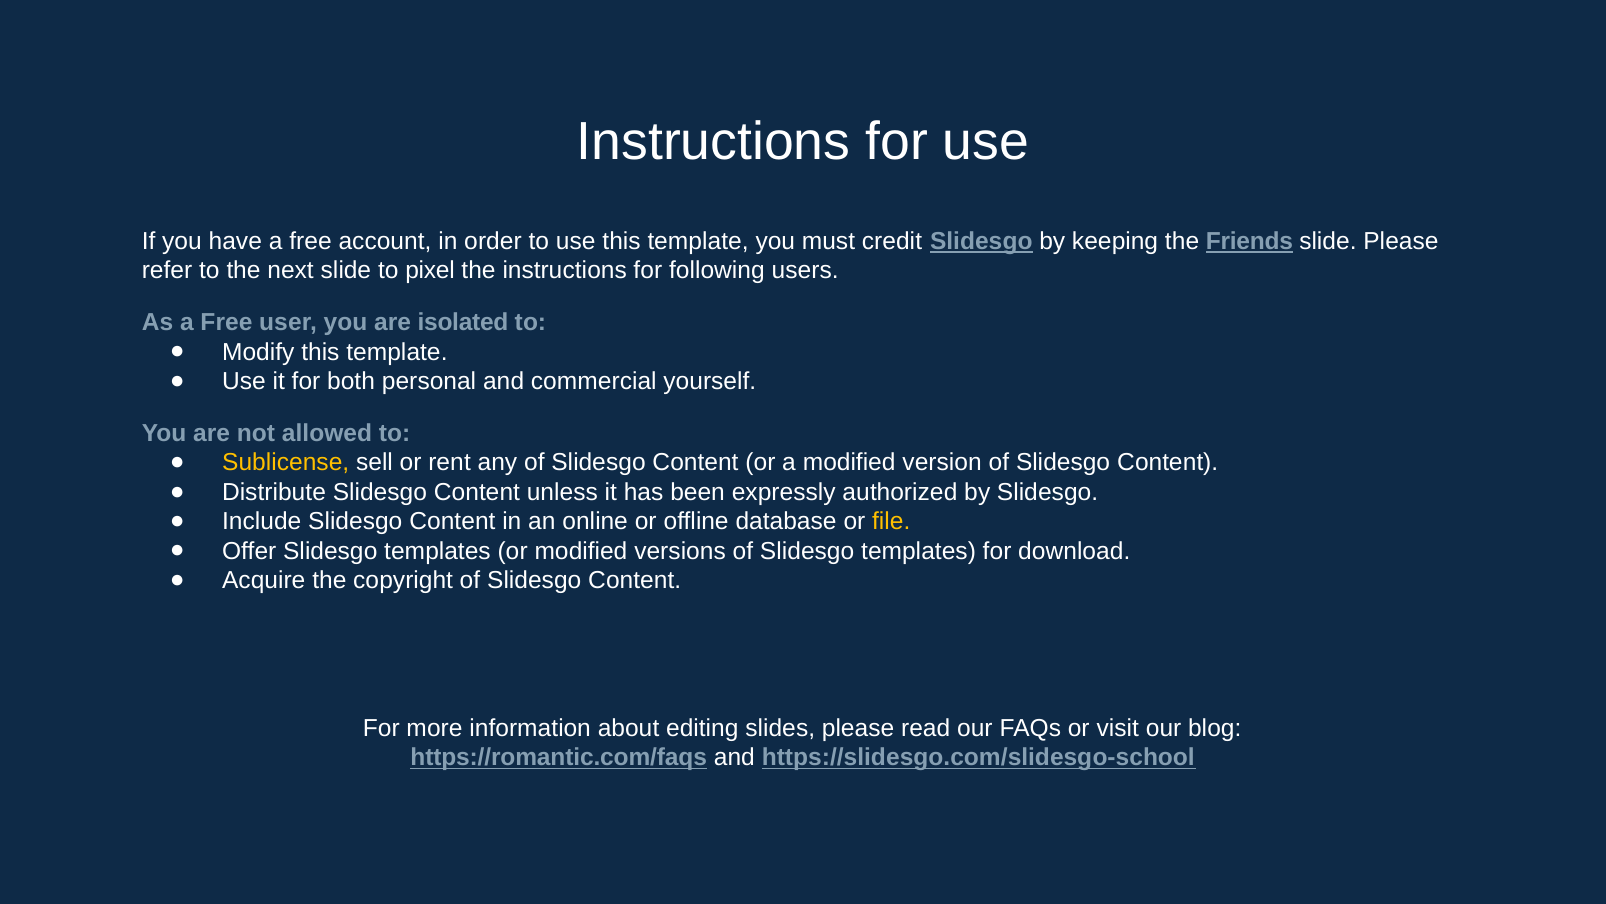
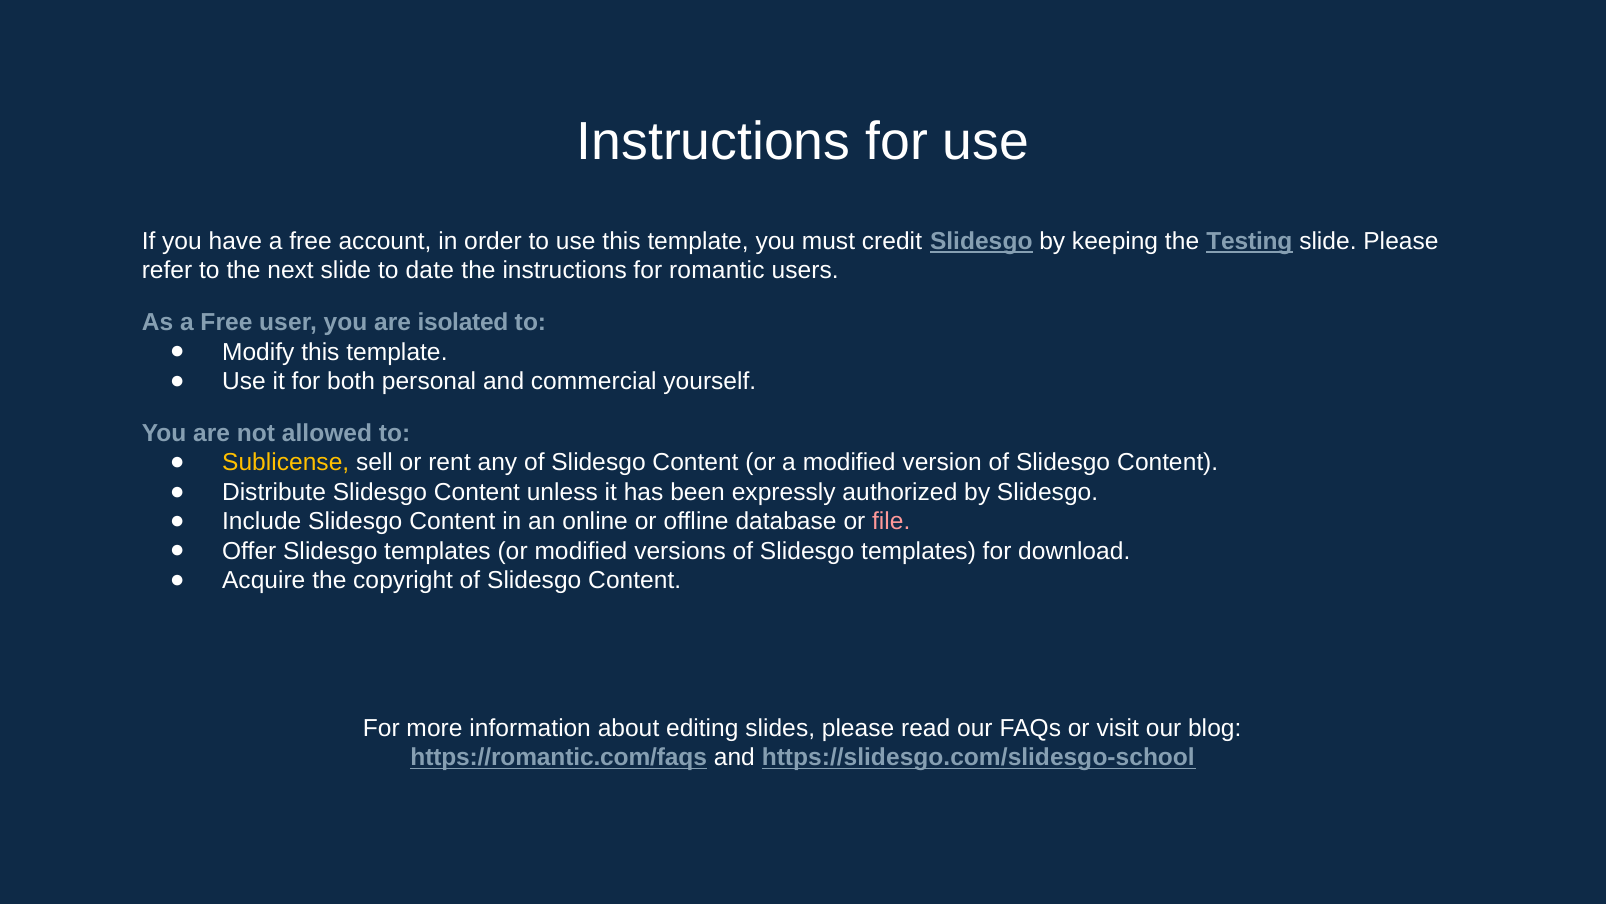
Friends: Friends -> Testing (1249, 241)
pixel: pixel -> date (430, 271)
following: following -> romantic (717, 271)
file colour: yellow -> pink (891, 521)
